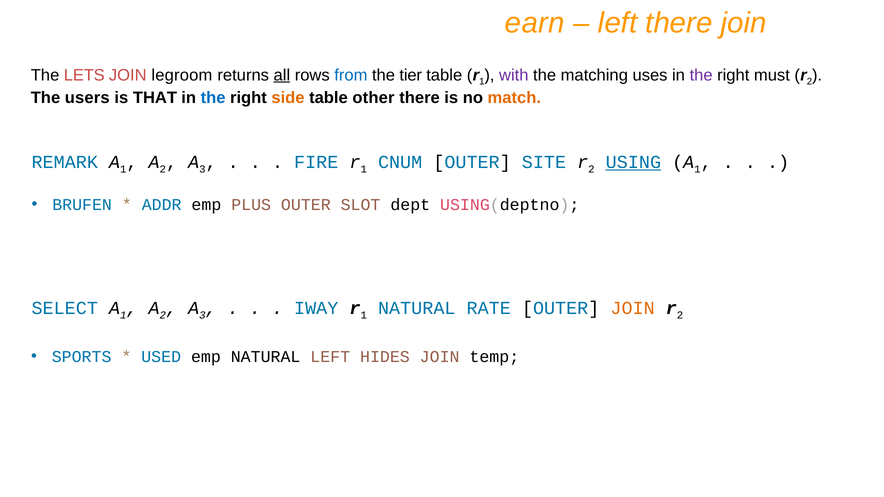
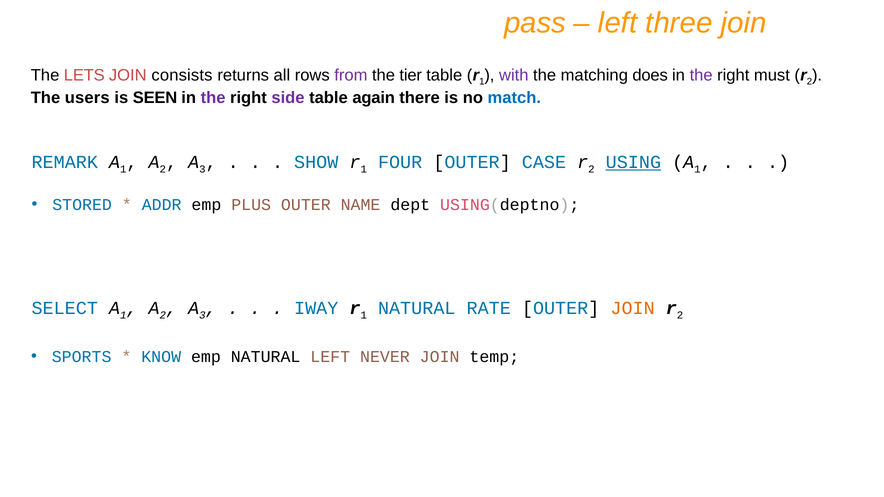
earn: earn -> pass (535, 23)
left there: there -> three (679, 23)
legroom: legroom -> consists (182, 75)
all underline: present -> none (282, 75)
from colour: blue -> purple (351, 75)
uses: uses -> does (650, 75)
THAT: THAT -> SEEN (155, 98)
the colour: blue -> purple (213, 98)
side colour: orange -> purple (288, 98)
other: other -> again (374, 98)
match colour: orange -> blue (514, 98)
FIRE: FIRE -> SHOW (316, 162)
CNUM: CNUM -> FOUR (400, 162)
SITE: SITE -> CASE (544, 162)
BRUFEN: BRUFEN -> STORED (82, 205)
SLOT: SLOT -> NAME (361, 205)
USED: USED -> KNOW (161, 357)
HIDES: HIDES -> NEVER (385, 357)
